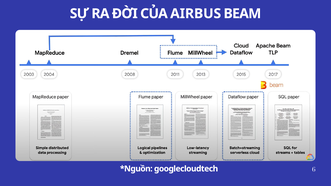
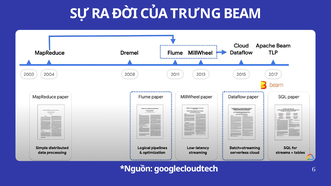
AIRBUS: AIRBUS -> TRƯNG (196, 14)
